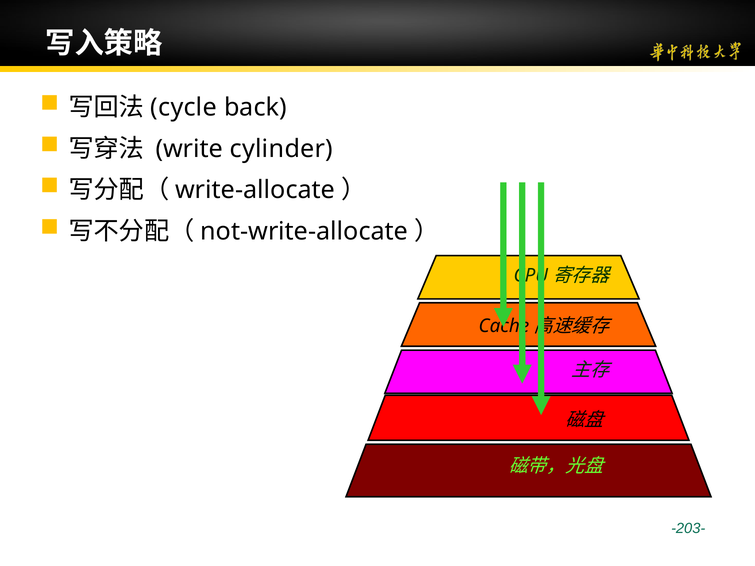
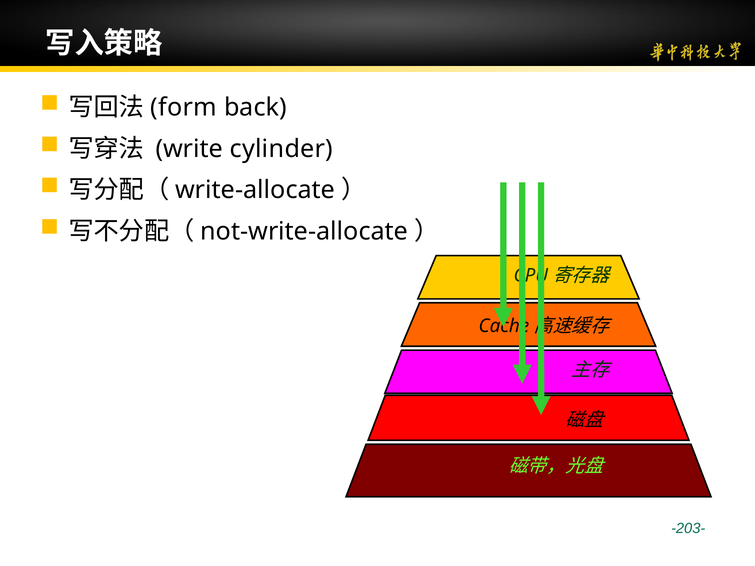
cycle: cycle -> form (184, 108)
